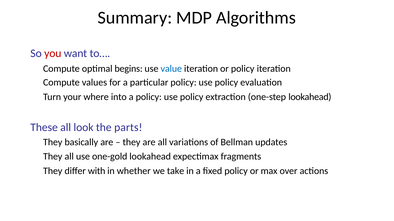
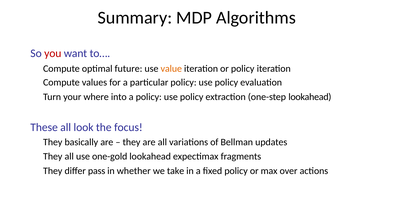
begins: begins -> future (129, 69)
value colour: blue -> orange (171, 69)
parts: parts -> focus (128, 128)
with: with -> pass (97, 171)
